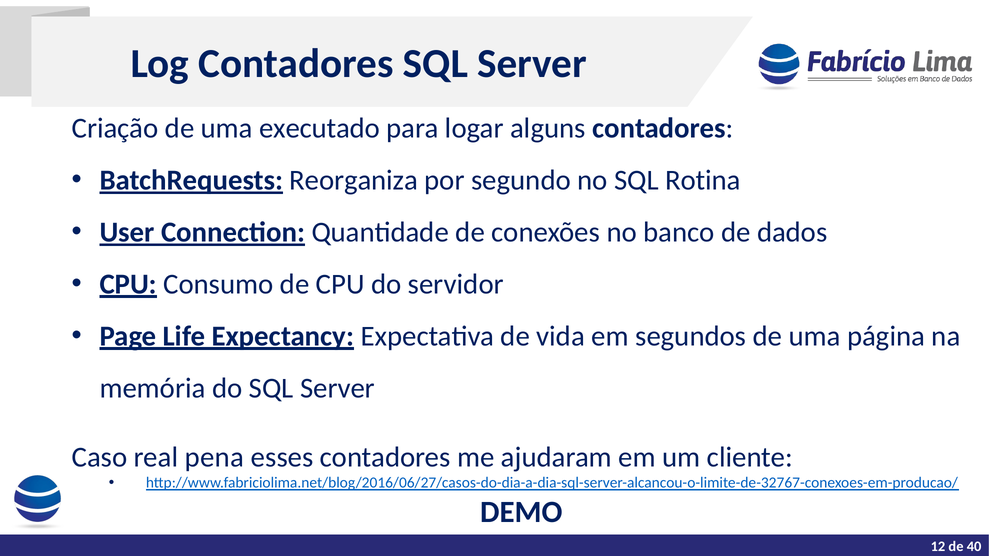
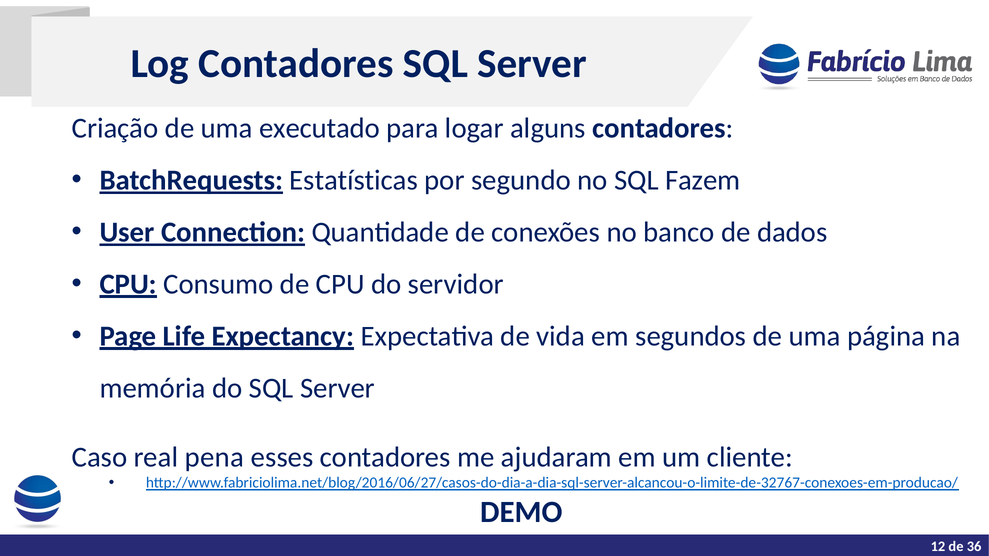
Reorganiza: Reorganiza -> Estatísticas (354, 180)
Rotina: Rotina -> Fazem (703, 180)
40: 40 -> 36 (974, 547)
